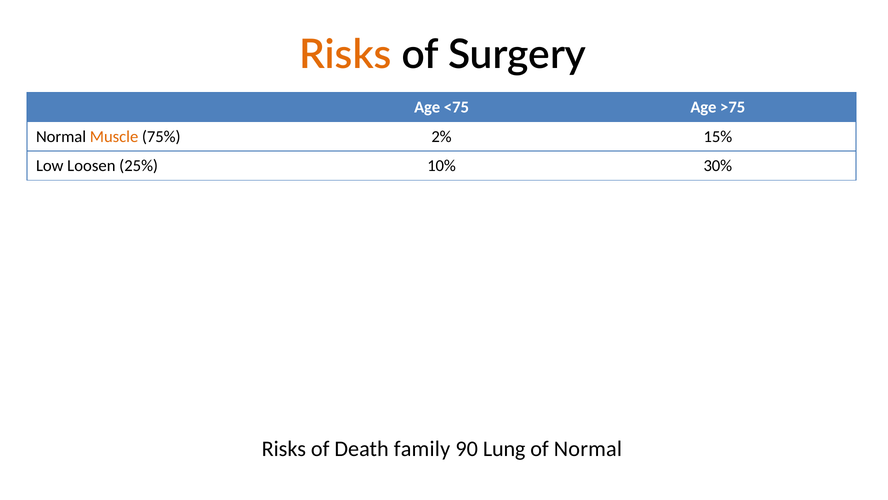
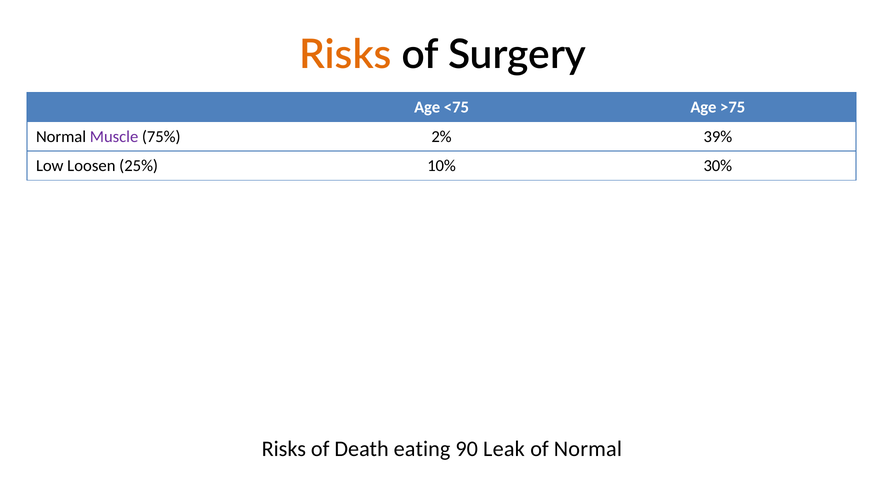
Muscle colour: orange -> purple (114, 136)
15%: 15% -> 39% (718, 136)
family: family -> eating (422, 448)
Lung: Lung -> Leak (504, 448)
